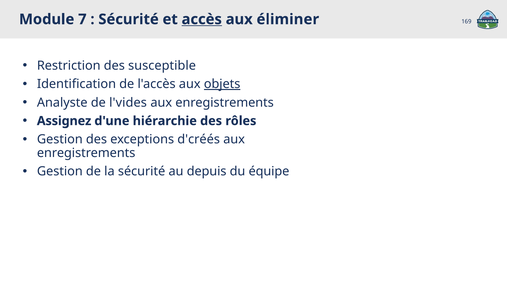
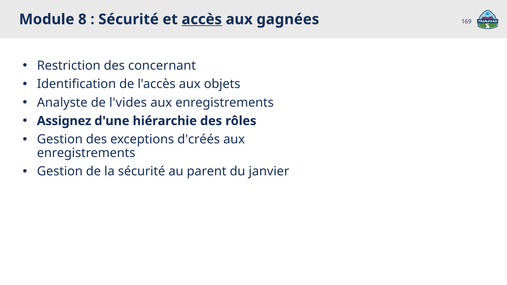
7: 7 -> 8 (82, 19)
éliminer: éliminer -> gagnées (288, 19)
susceptible: susceptible -> concernant (162, 66)
objets underline: present -> none (222, 84)
depuis: depuis -> parent (207, 172)
équipe: équipe -> janvier (269, 172)
